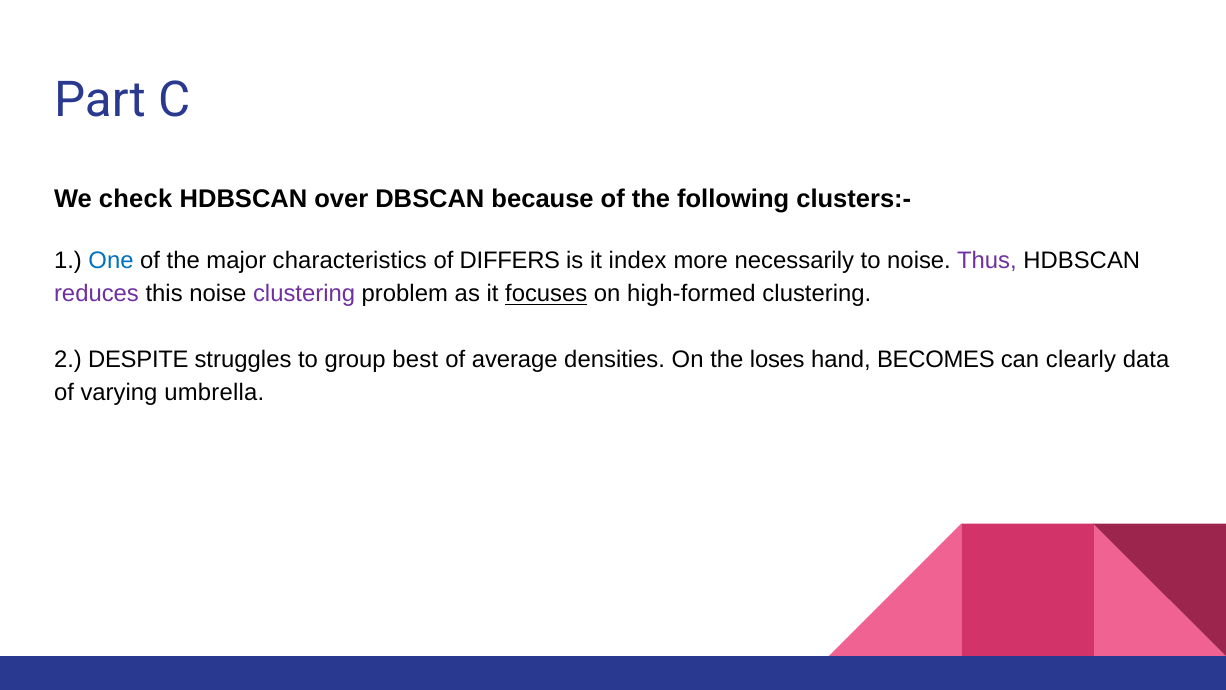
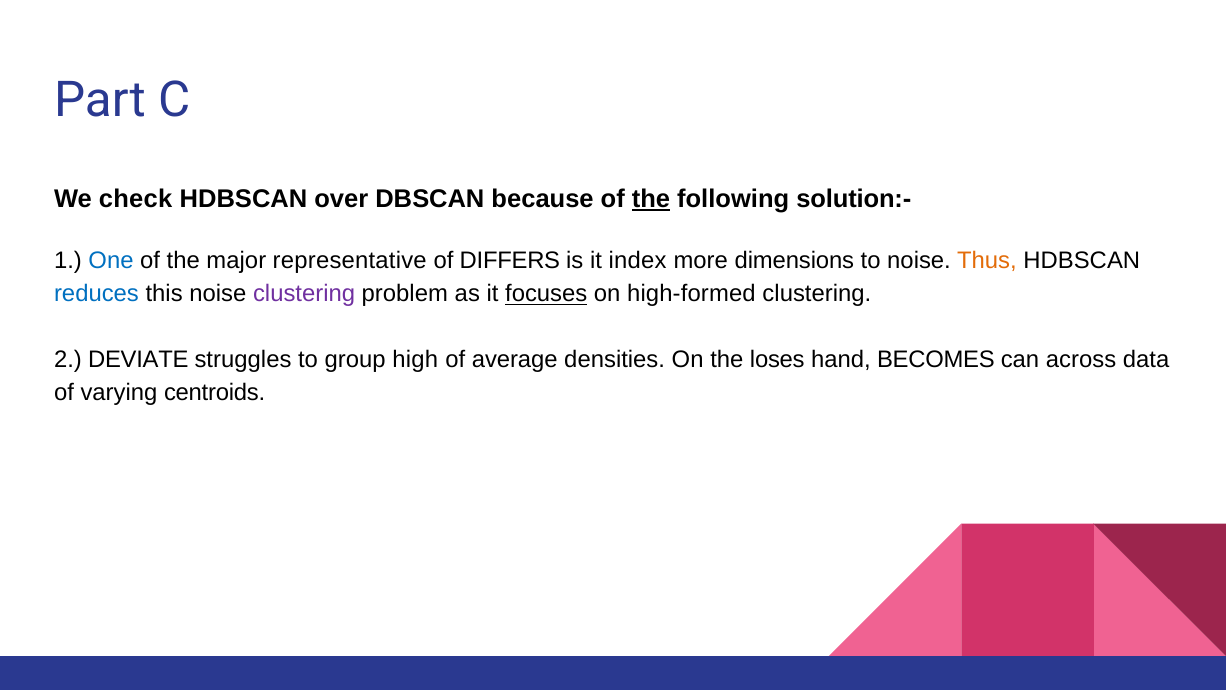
the underline: none -> present (651, 199)
clusters:-: clusters:- -> solution:- (854, 199)
characteristics: characteristics -> representative (350, 261)
necessarily: necessarily -> dimensions (794, 261)
Thus colour: purple -> orange (987, 261)
reduces colour: purple -> blue (96, 294)
DESPITE: DESPITE -> DEVIATE (138, 360)
best: best -> high (415, 360)
clearly: clearly -> across (1081, 360)
umbrella: umbrella -> centroids (215, 393)
